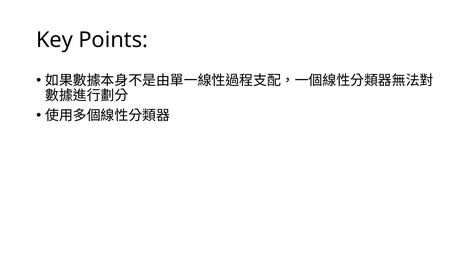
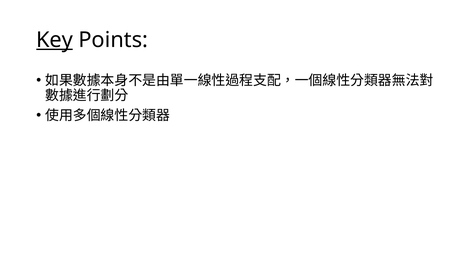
Key underline: none -> present (55, 40)
